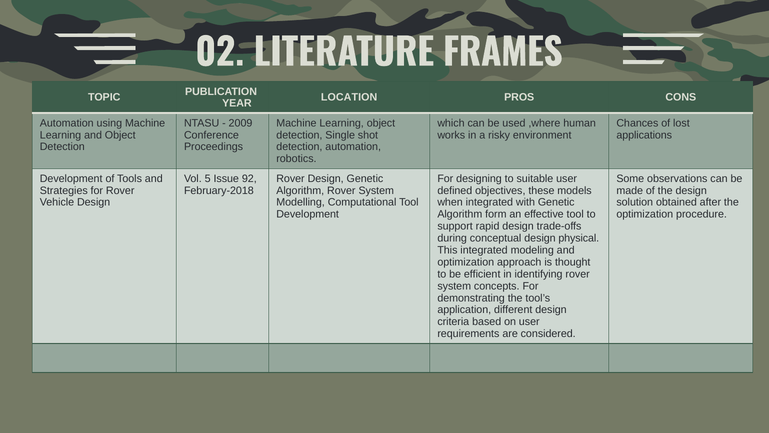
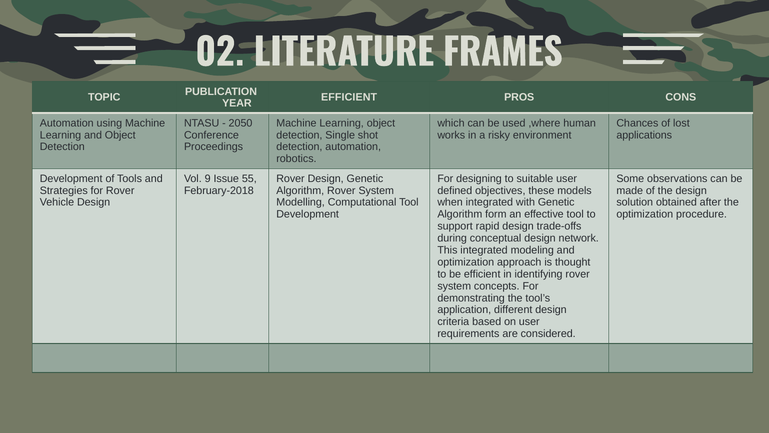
LOCATION: LOCATION -> EFFICIENT (349, 97)
2009: 2009 -> 2050 (241, 123)
5: 5 -> 9 (208, 178)
92: 92 -> 55 (249, 178)
physical: physical -> network (579, 238)
